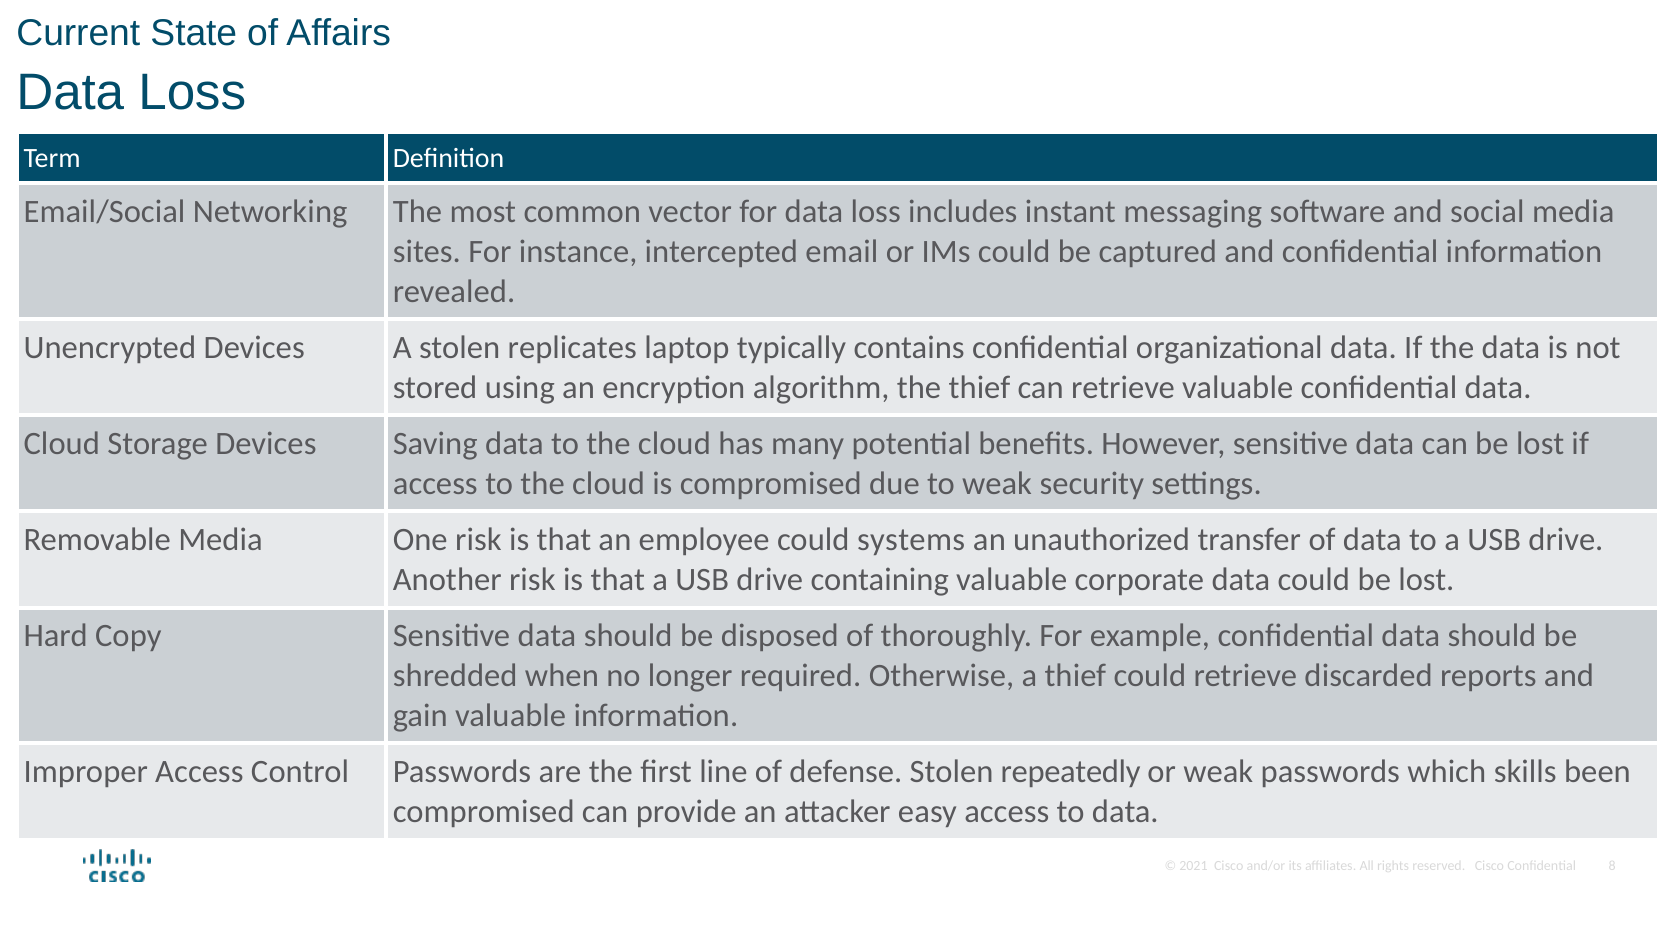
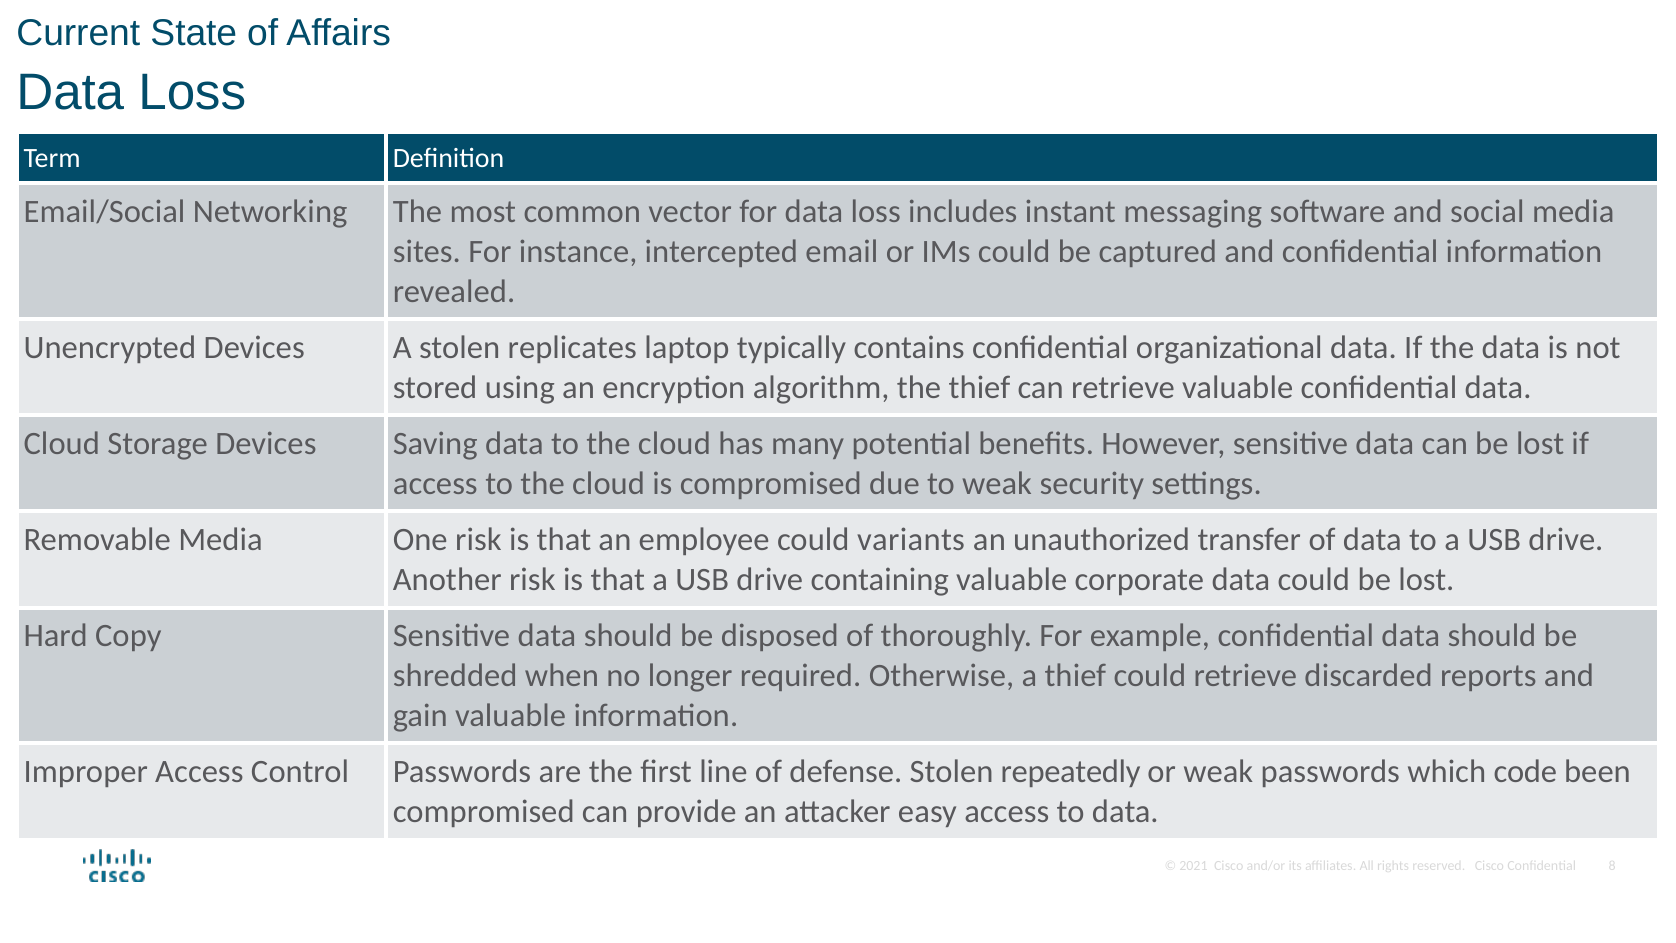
systems: systems -> variants (911, 540)
skills: skills -> code (1525, 772)
